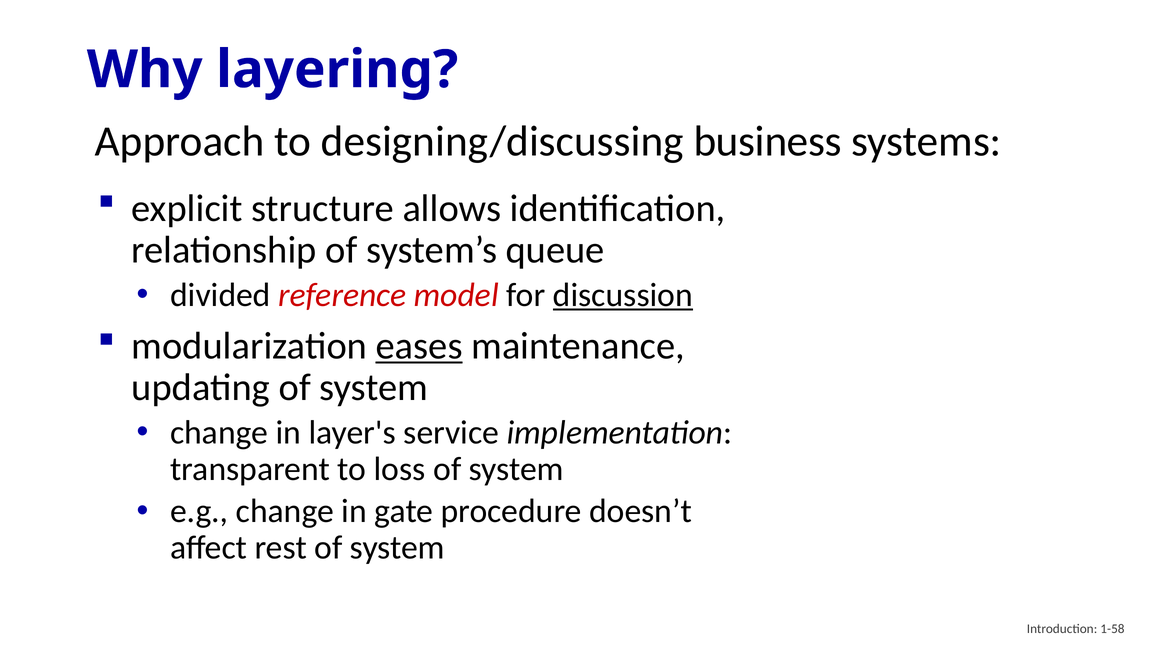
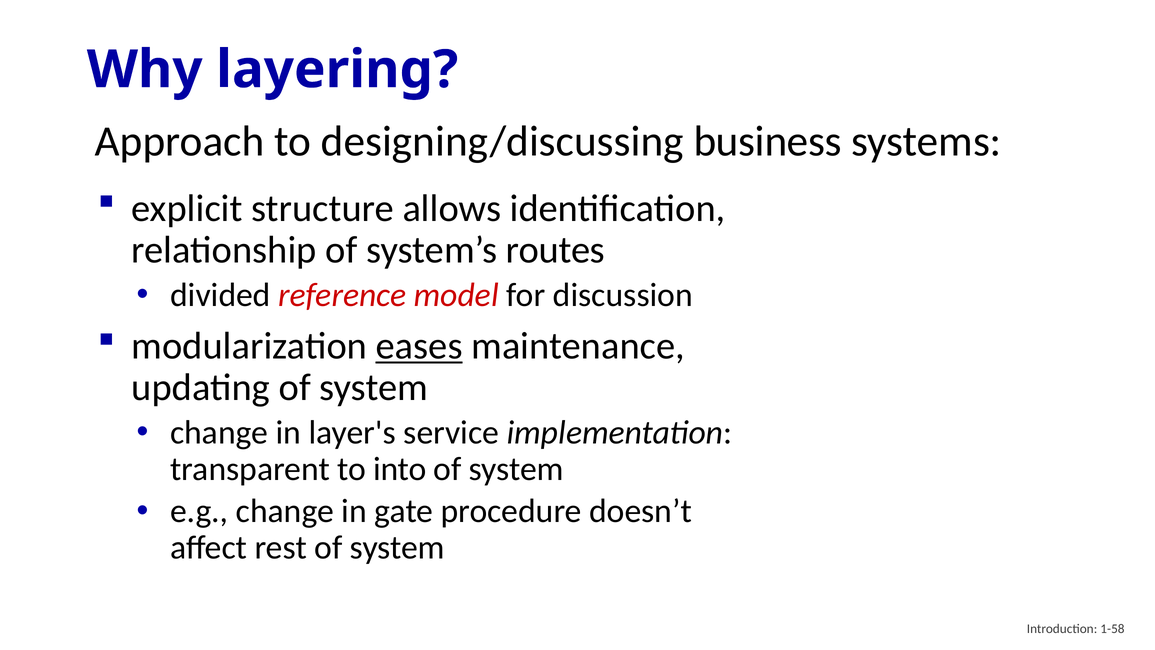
queue: queue -> routes (555, 250)
discussion underline: present -> none (623, 295)
loss: loss -> into (400, 469)
